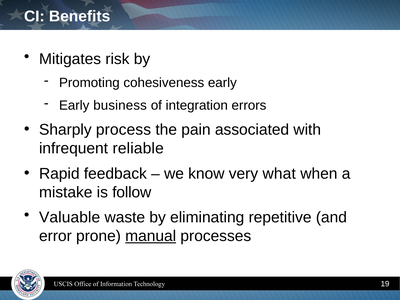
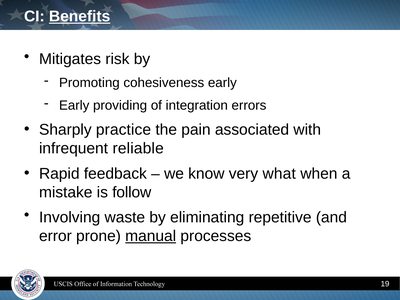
Benefits underline: none -> present (80, 16)
business: business -> providing (120, 106)
process: process -> practice (123, 130)
Valuable: Valuable -> Involving (70, 218)
